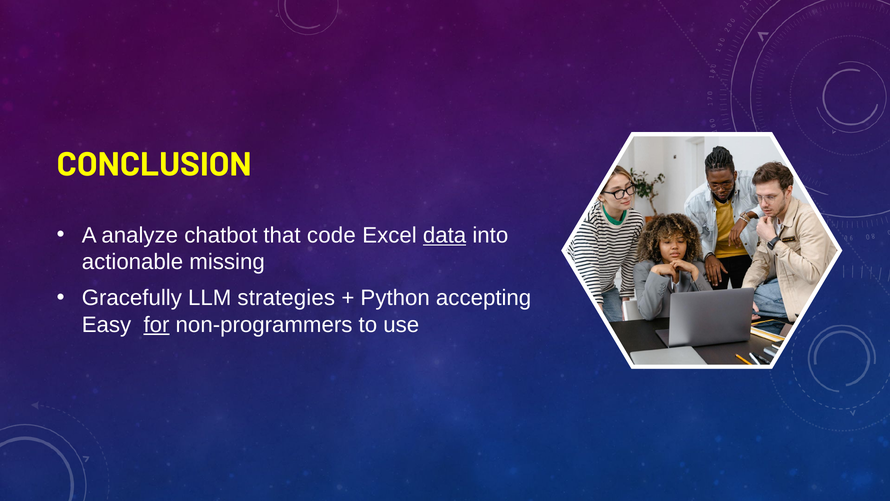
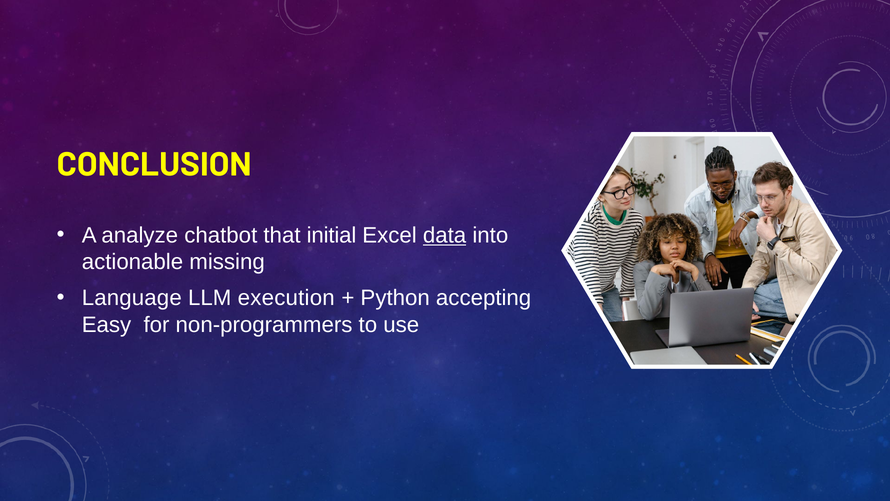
code: code -> initial (332, 235)
Gracefully: Gracefully -> Language (132, 298)
strategies: strategies -> execution (286, 298)
for underline: present -> none (157, 325)
